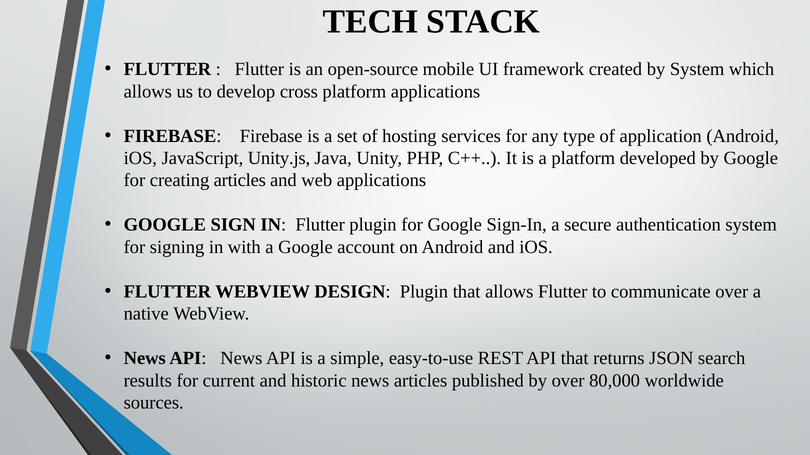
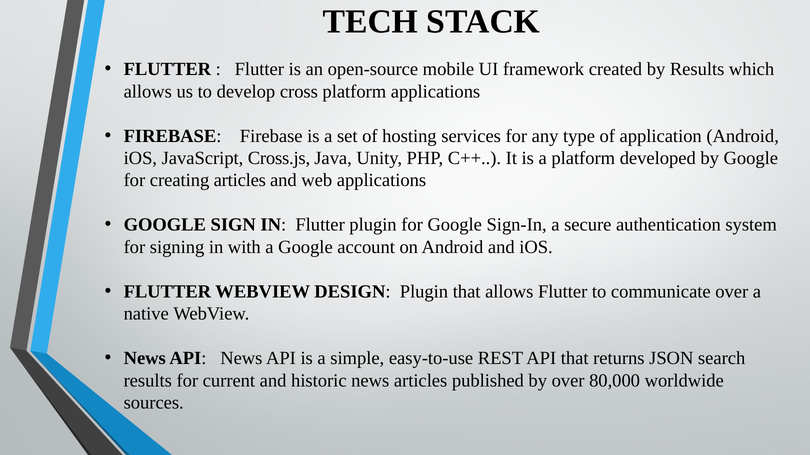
by System: System -> Results (697, 69)
Unity.js: Unity.js -> Cross.js (279, 158)
